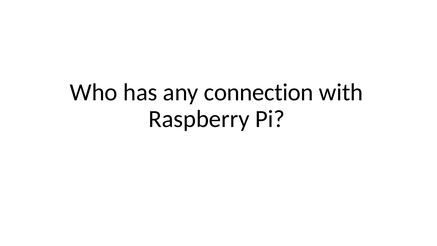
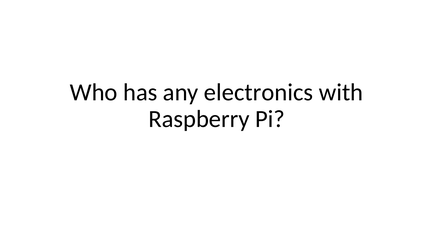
connection: connection -> electronics (259, 92)
